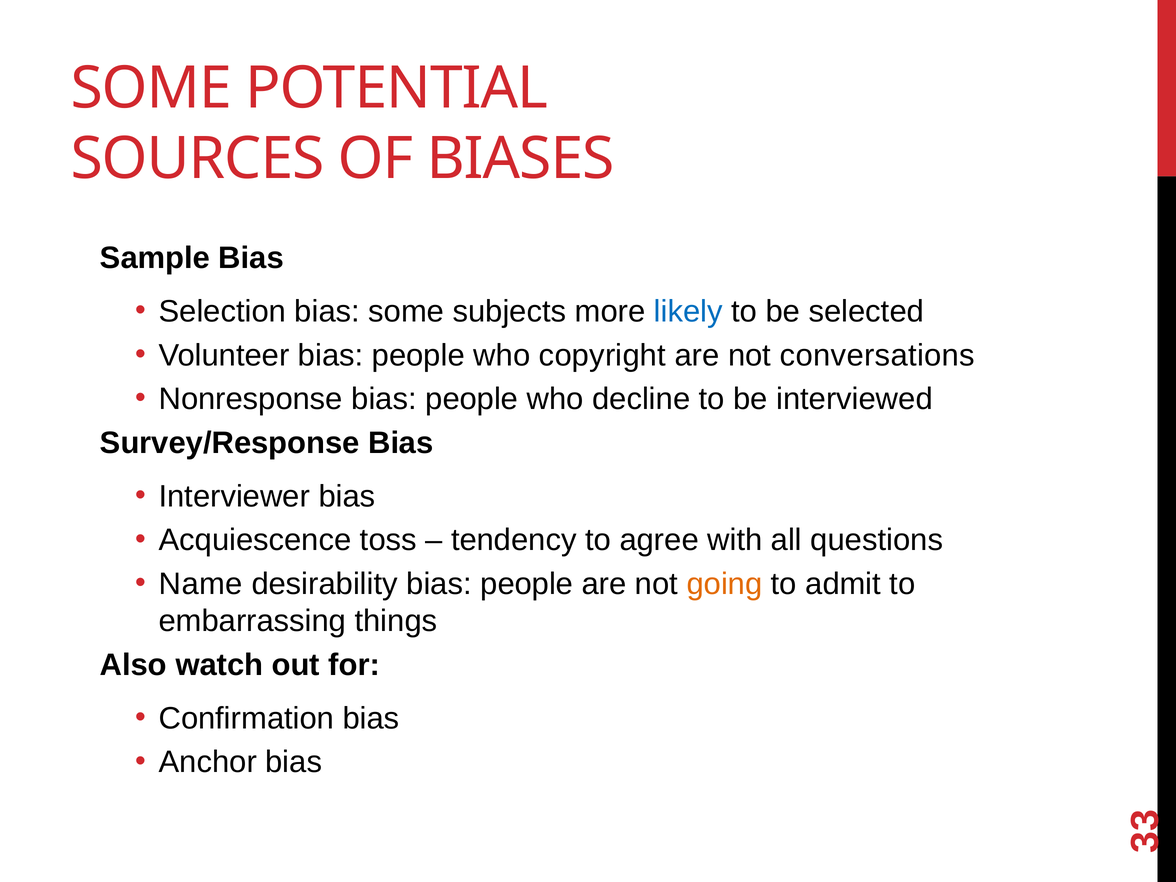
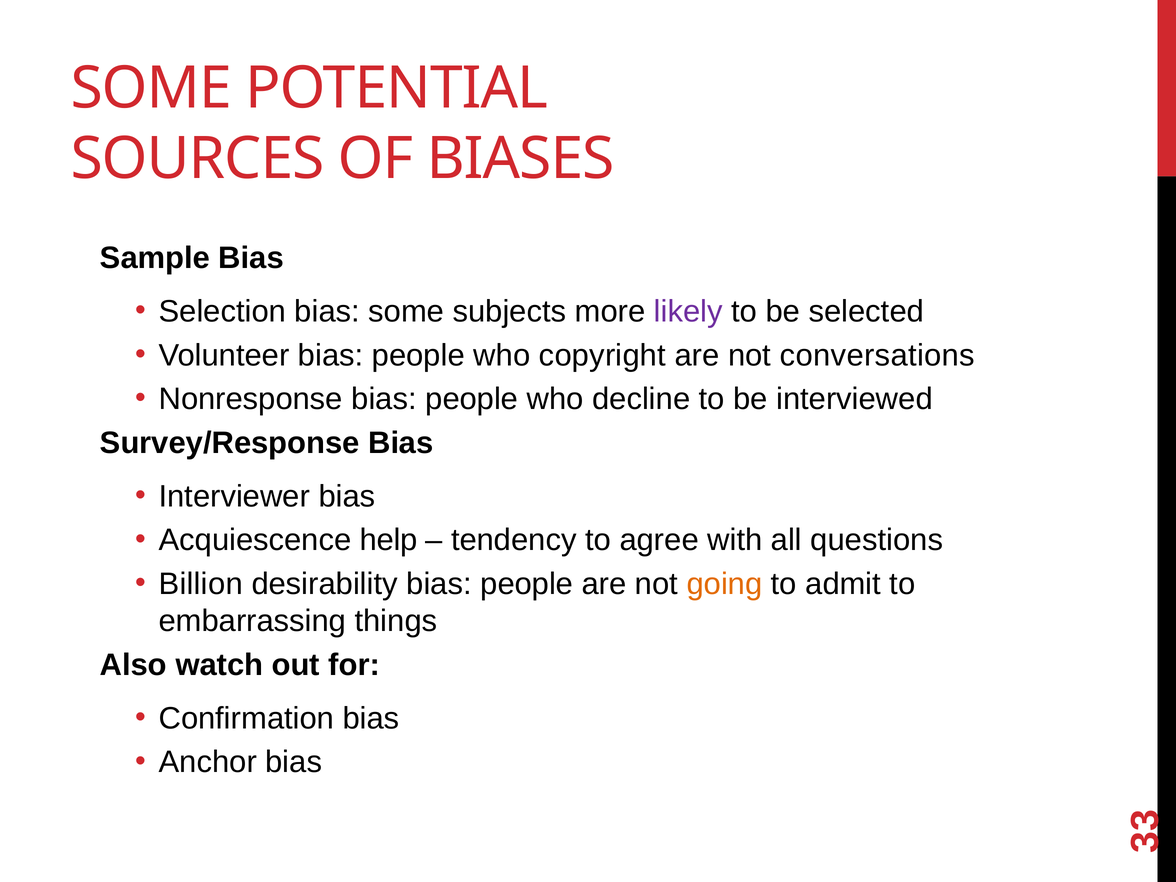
likely colour: blue -> purple (688, 312)
toss: toss -> help (388, 540)
Name: Name -> Billion (201, 584)
